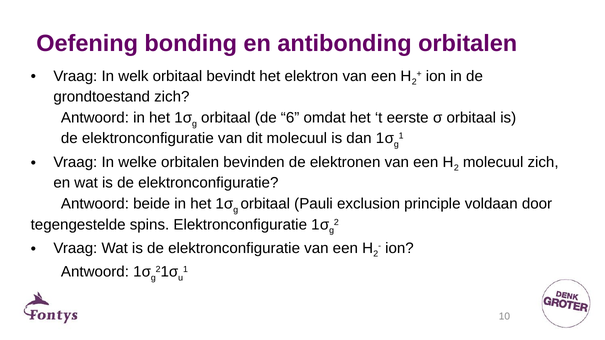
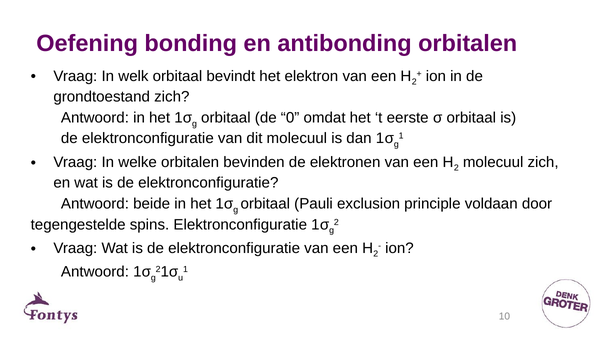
6: 6 -> 0 (290, 118)
